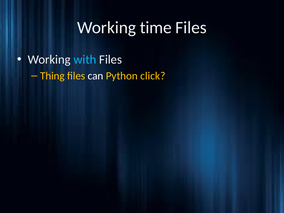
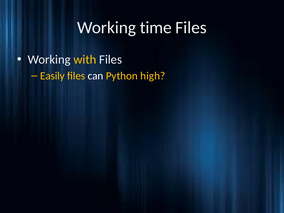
with colour: light blue -> yellow (85, 60)
Thing: Thing -> Easily (52, 76)
click: click -> high (153, 76)
